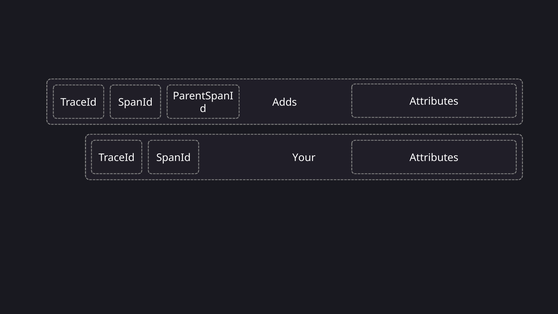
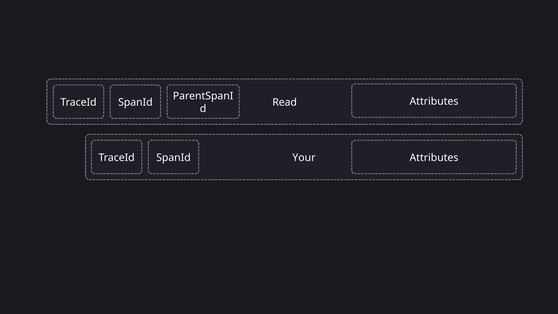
Adds: Adds -> Read (285, 102)
